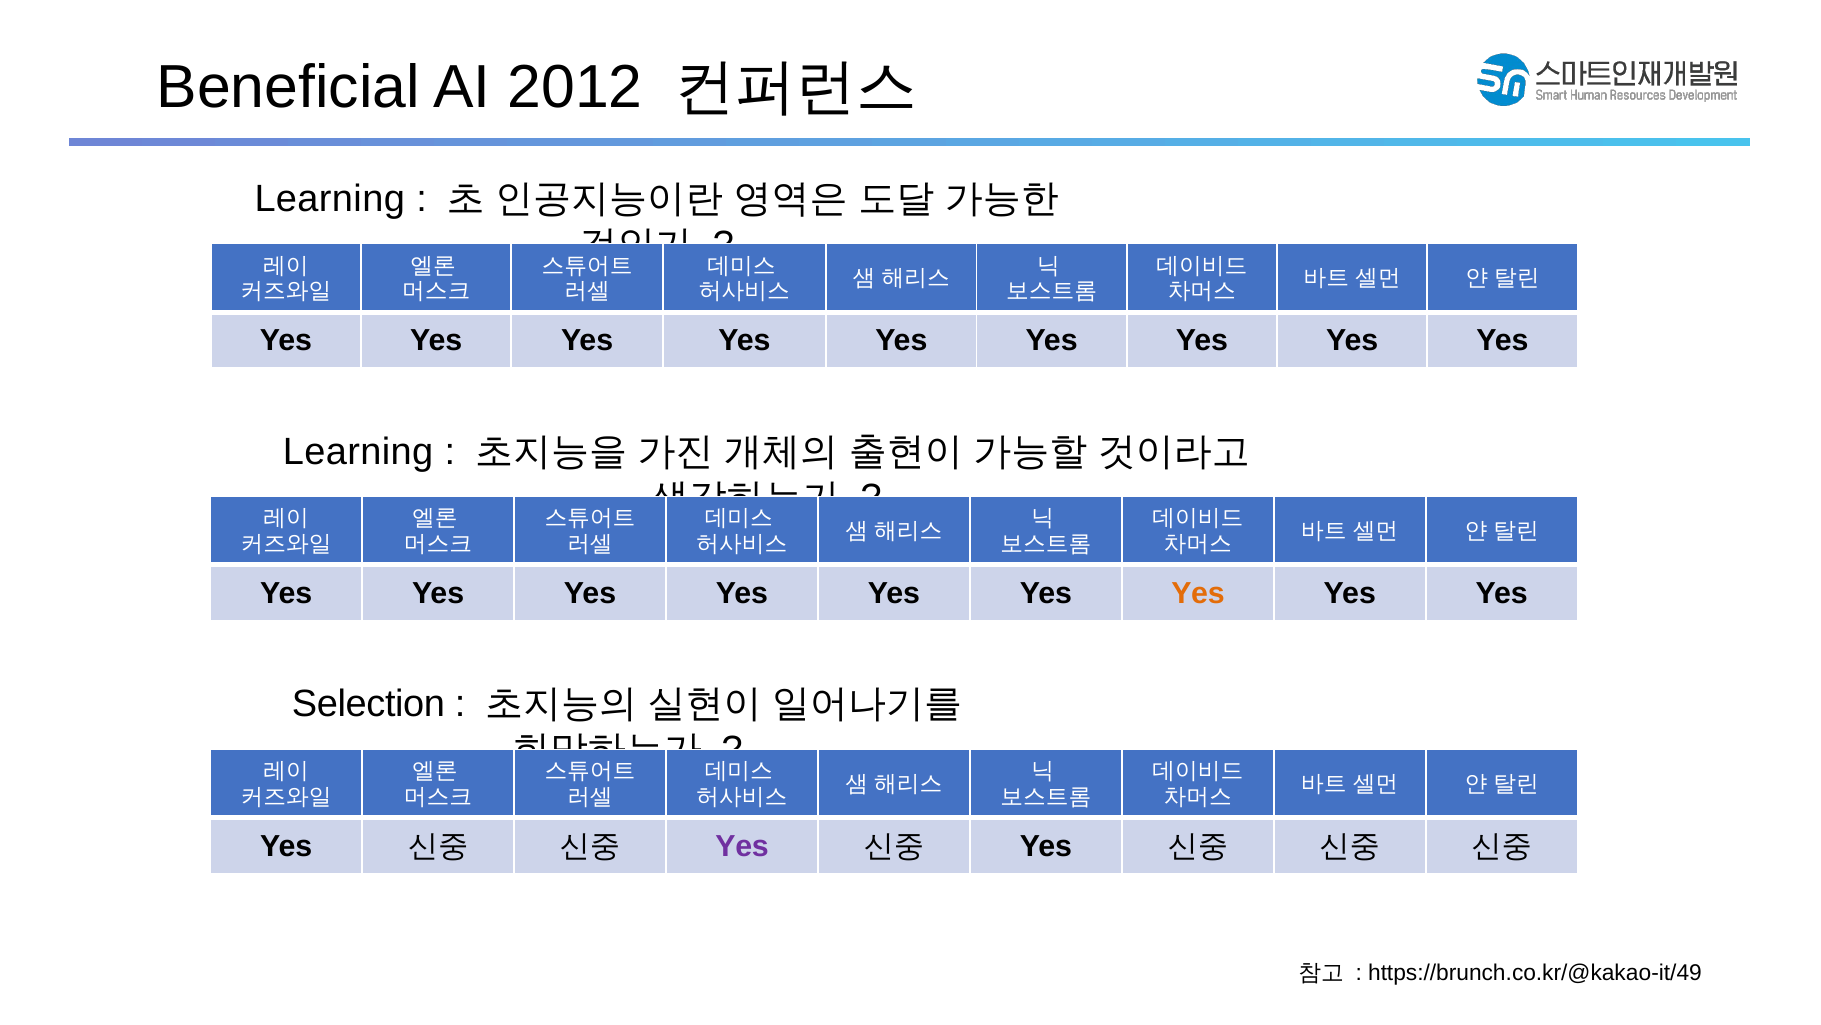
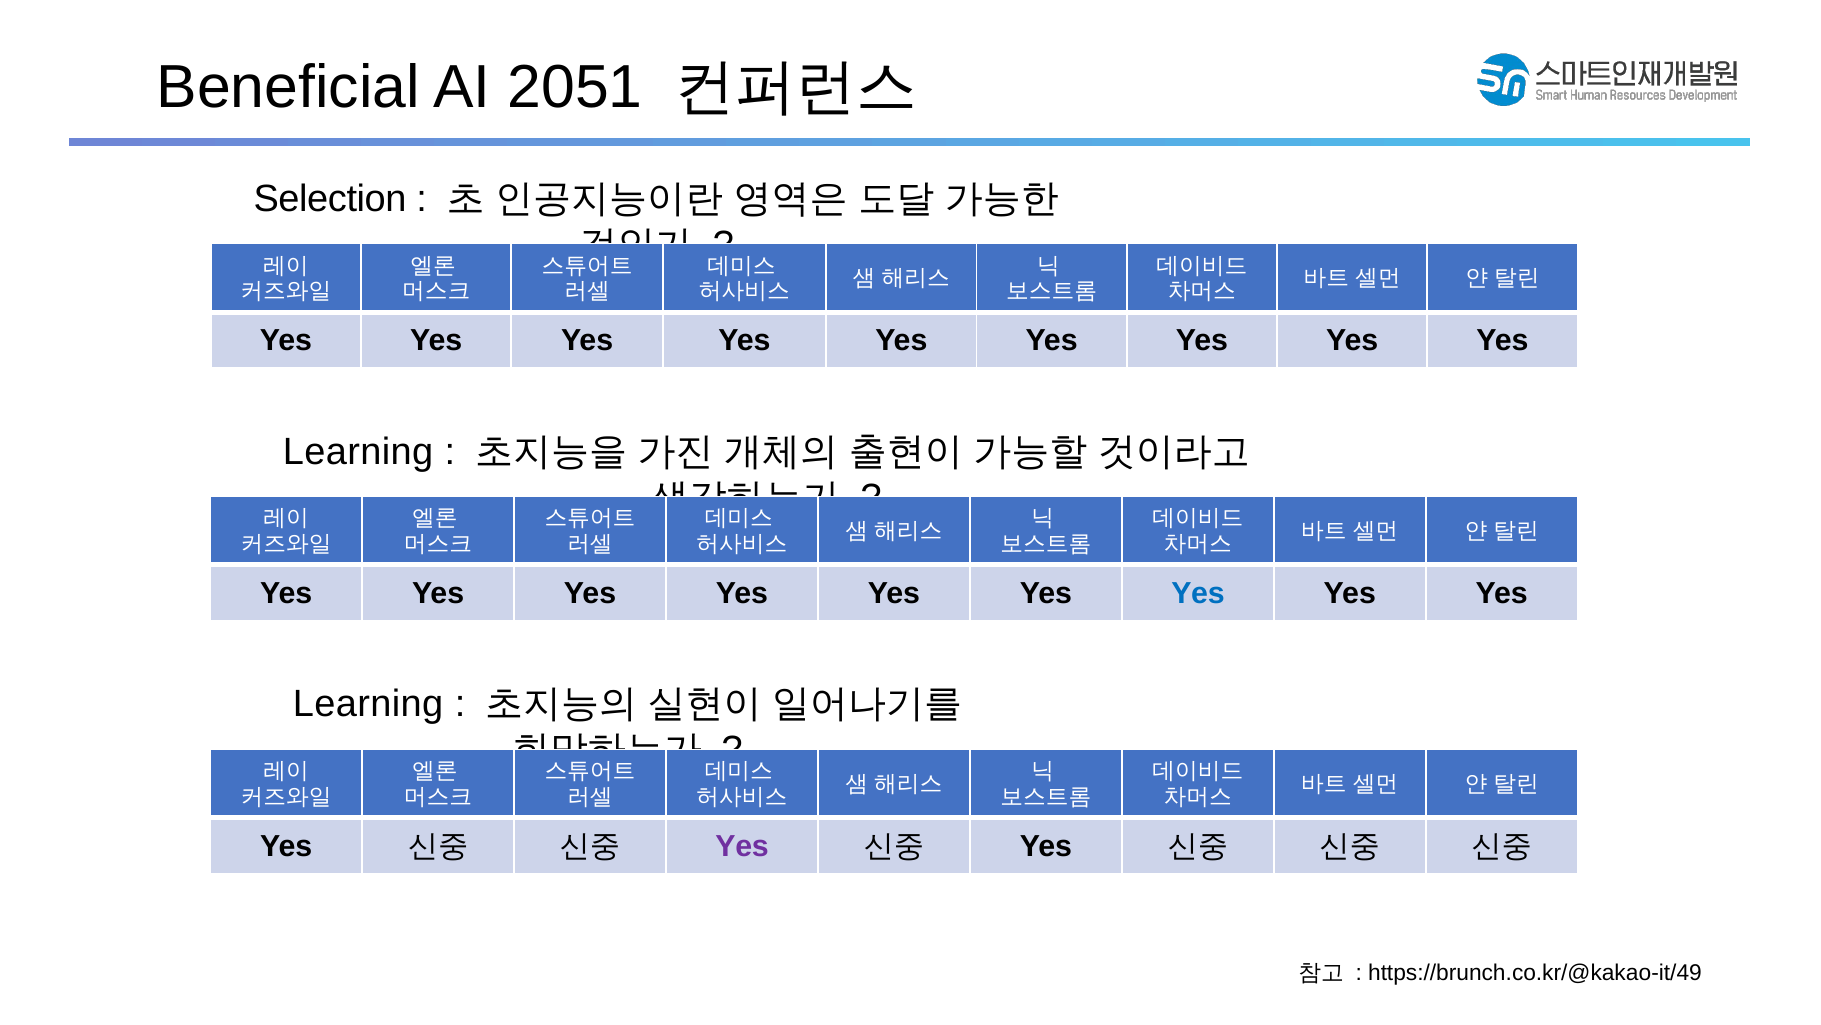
2012: 2012 -> 2051 (575, 87)
Learning: Learning -> Selection (330, 199)
Yes colour: orange -> blue (1198, 593)
Selection: Selection -> Learning (368, 704)
